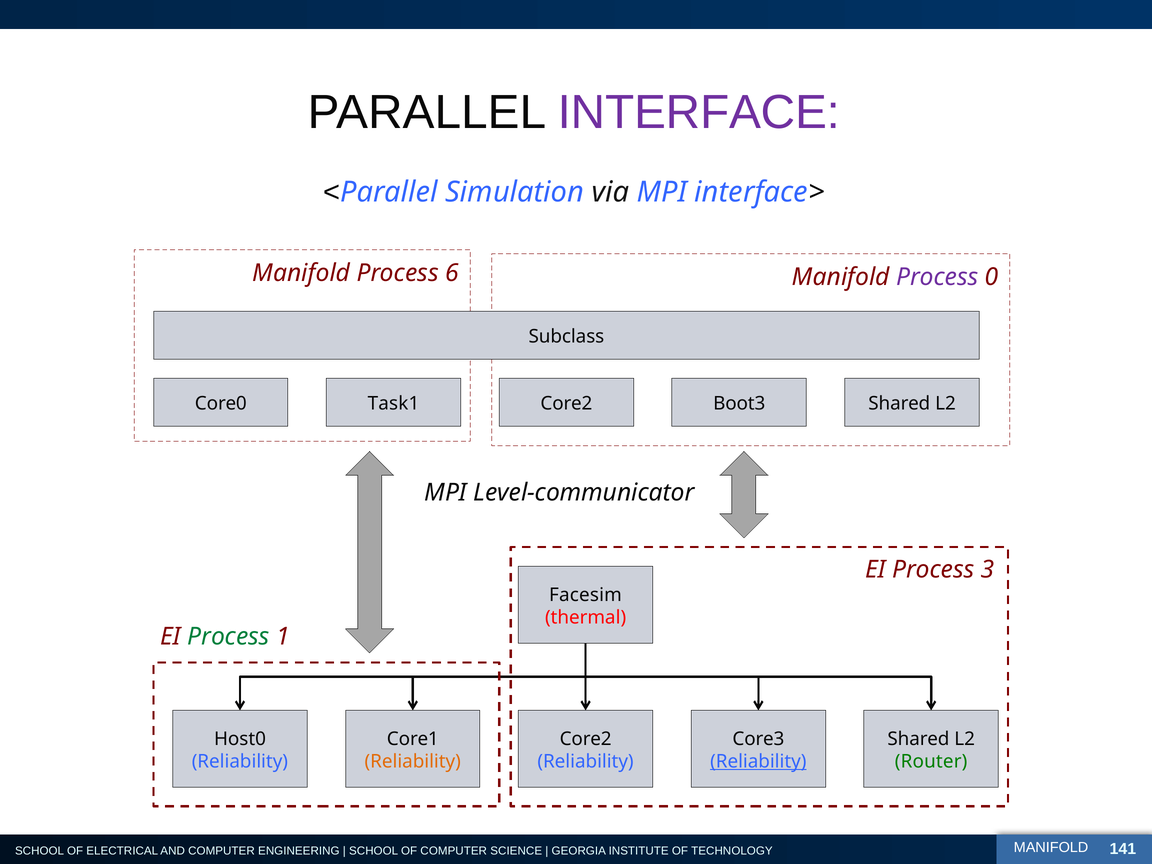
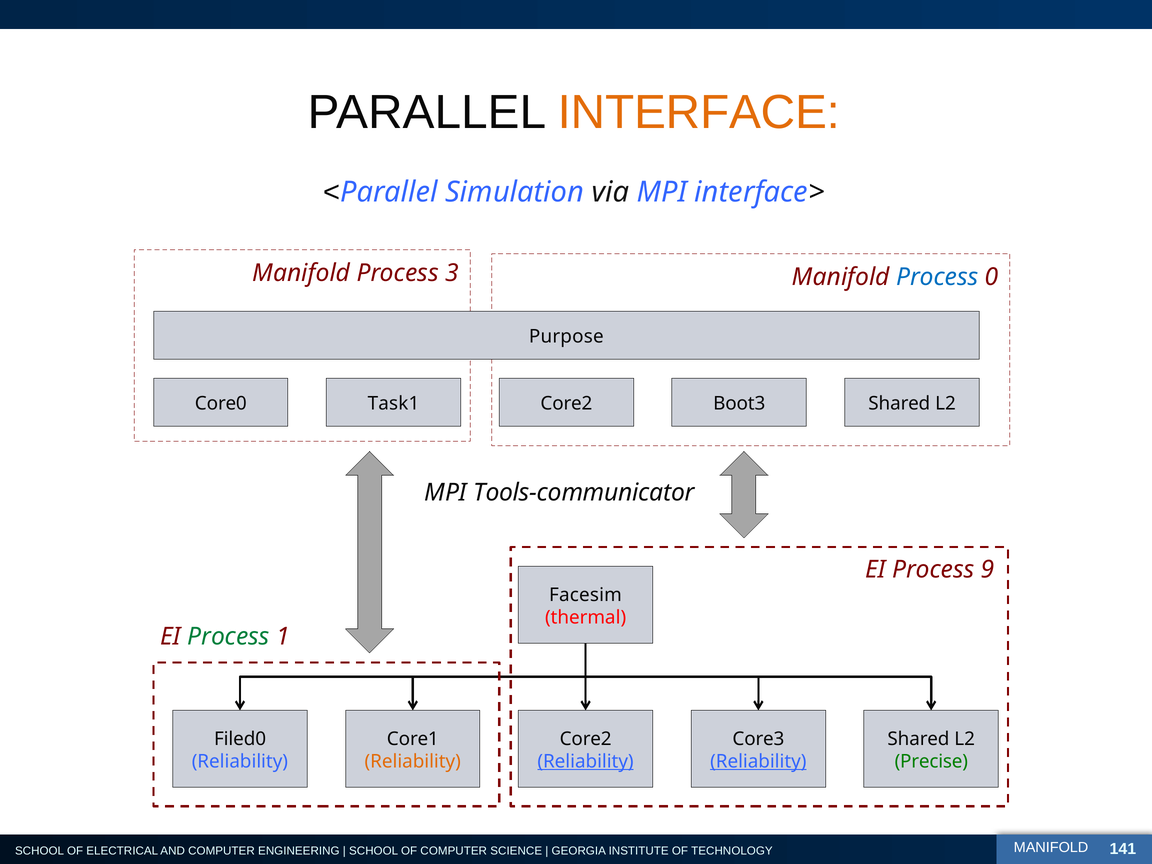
INTERFACE colour: purple -> orange (699, 112)
6: 6 -> 3 (452, 273)
Process colour: purple -> blue (937, 277)
Subclass: Subclass -> Purpose (566, 337)
Level-communicator: Level-communicator -> Tools-communicator (584, 493)
3: 3 -> 9 (988, 569)
Host0: Host0 -> Filed0 (240, 739)
Reliability underline: none -> present (586, 761)
Router: Router -> Precise (931, 761)
